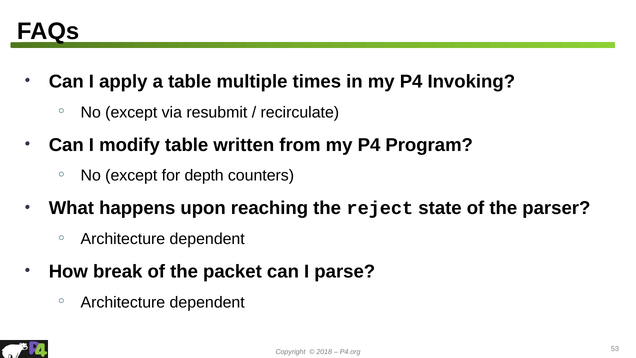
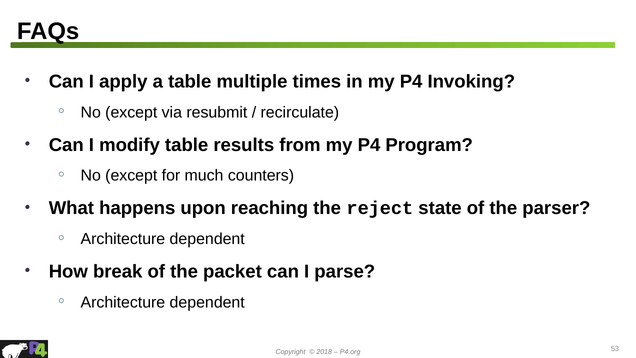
written: written -> results (244, 145)
depth: depth -> much (204, 176)
